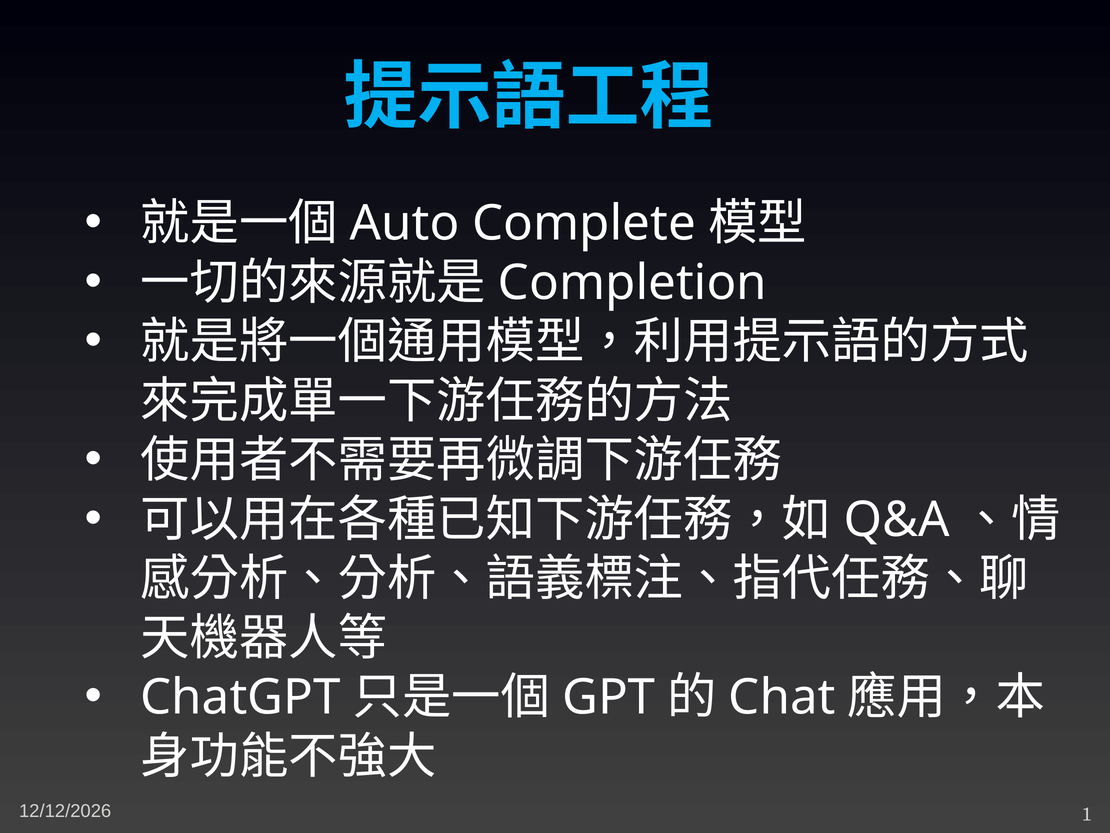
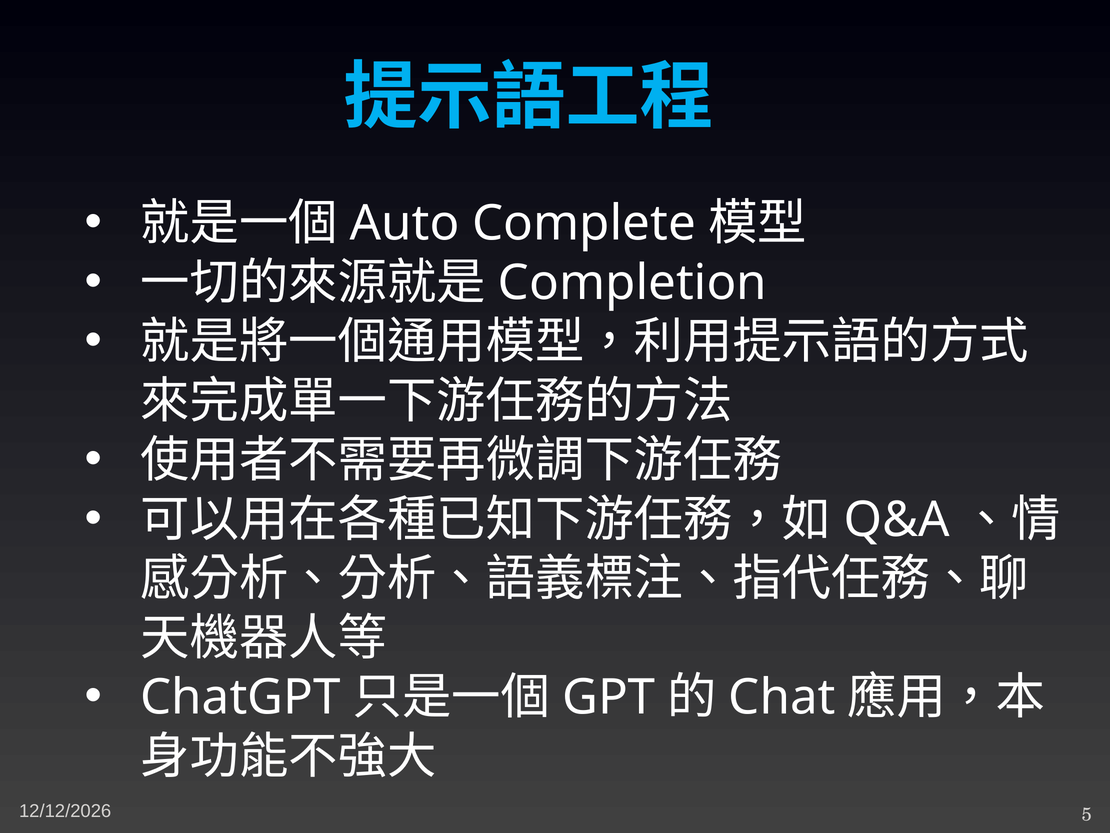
1: 1 -> 5 (1087, 814)
